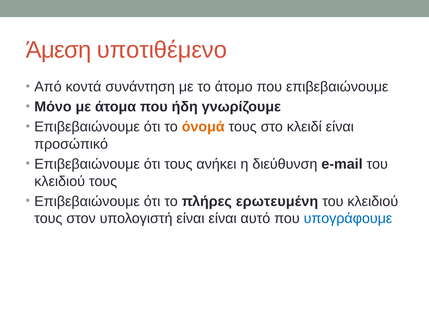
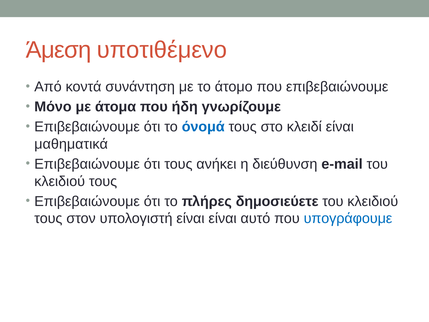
όνομά colour: orange -> blue (203, 127)
προσώπικό: προσώπικό -> μαθηματικά (71, 144)
ερωτευμένη: ερωτευμένη -> δημοσιεύετε (277, 201)
